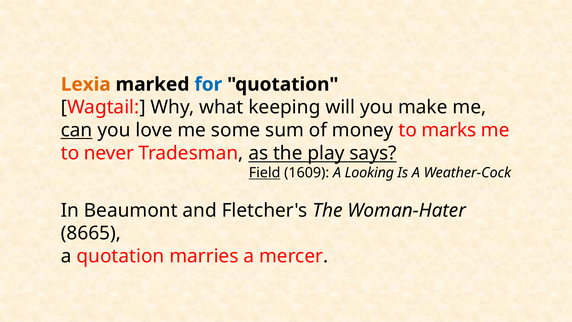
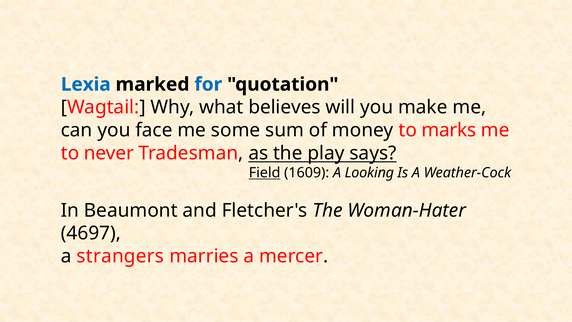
Lexia colour: orange -> blue (86, 84)
keeping: keeping -> believes (284, 107)
can underline: present -> none (77, 130)
love: love -> face (154, 130)
8665: 8665 -> 4697 (91, 233)
a quotation: quotation -> strangers (120, 256)
